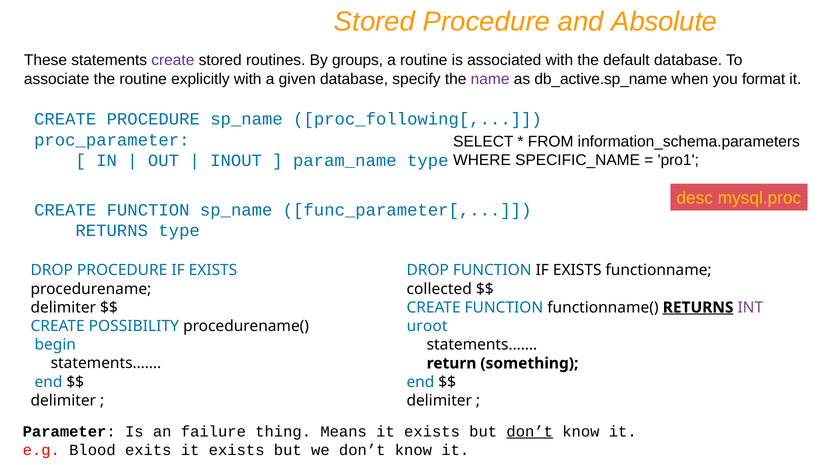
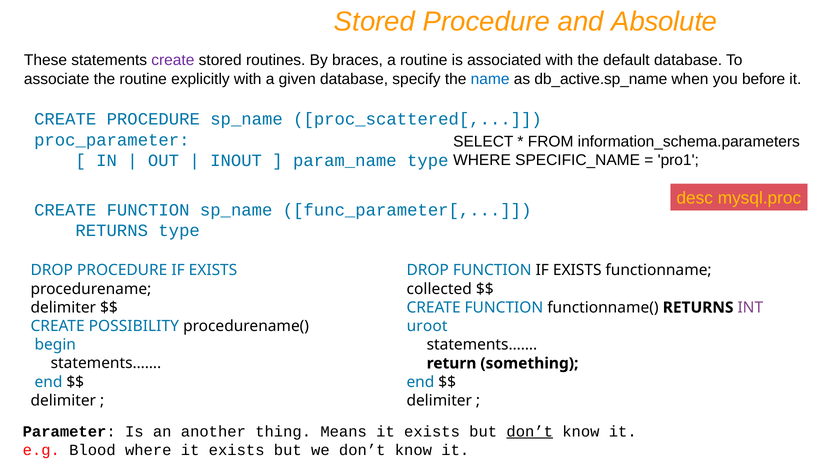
groups: groups -> braces (357, 60)
name colour: purple -> blue (490, 79)
format: format -> before (764, 79)
proc_following[: proc_following[ -> proc_scattered[ (417, 119)
RETURNS underline: present -> none (698, 308)
failure: failure -> another (213, 432)
Blood exits: exits -> where (148, 450)
